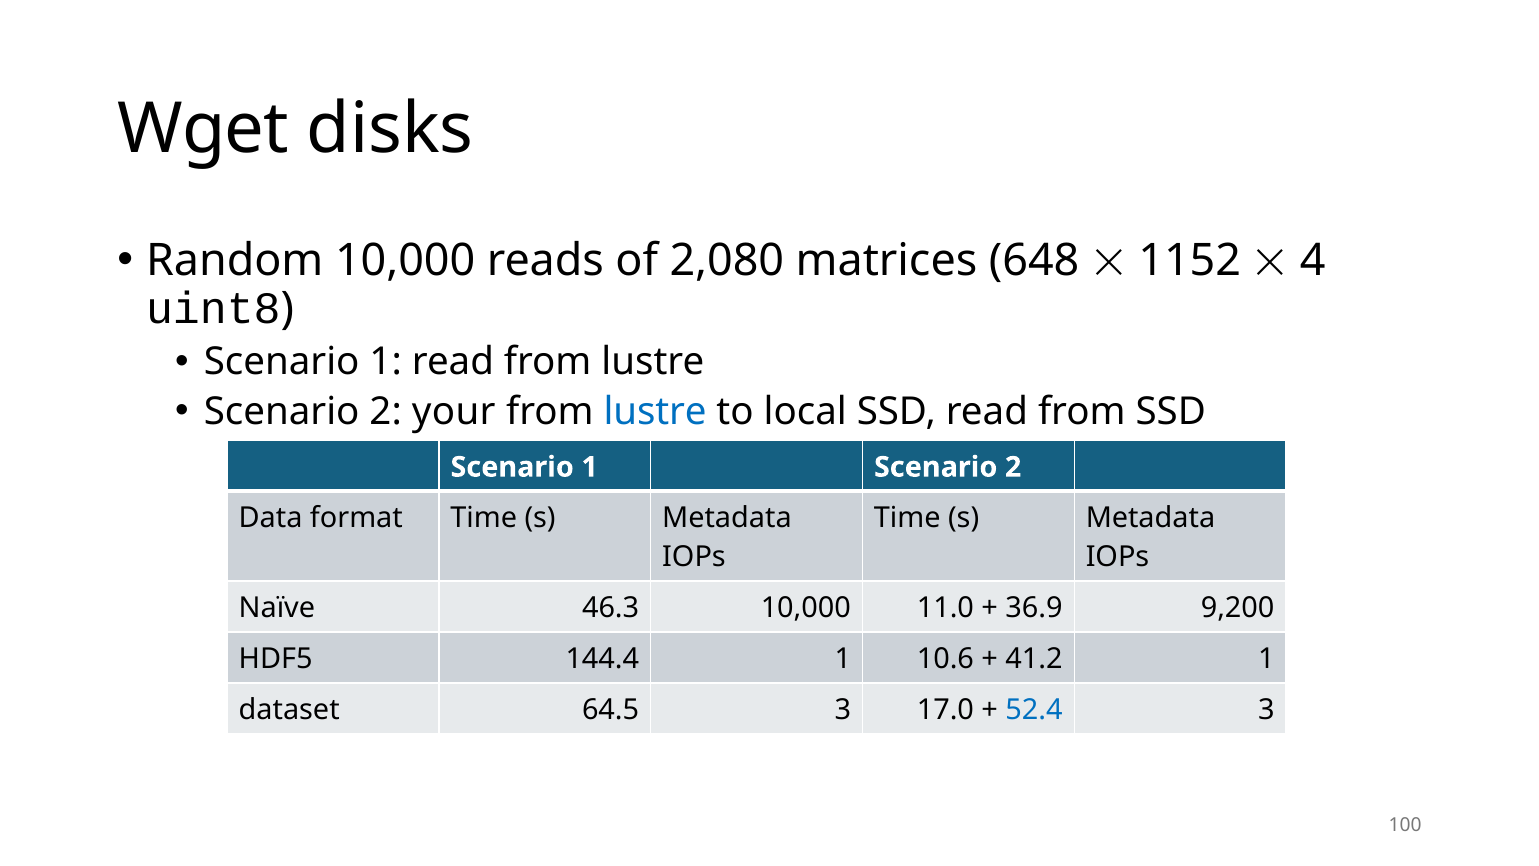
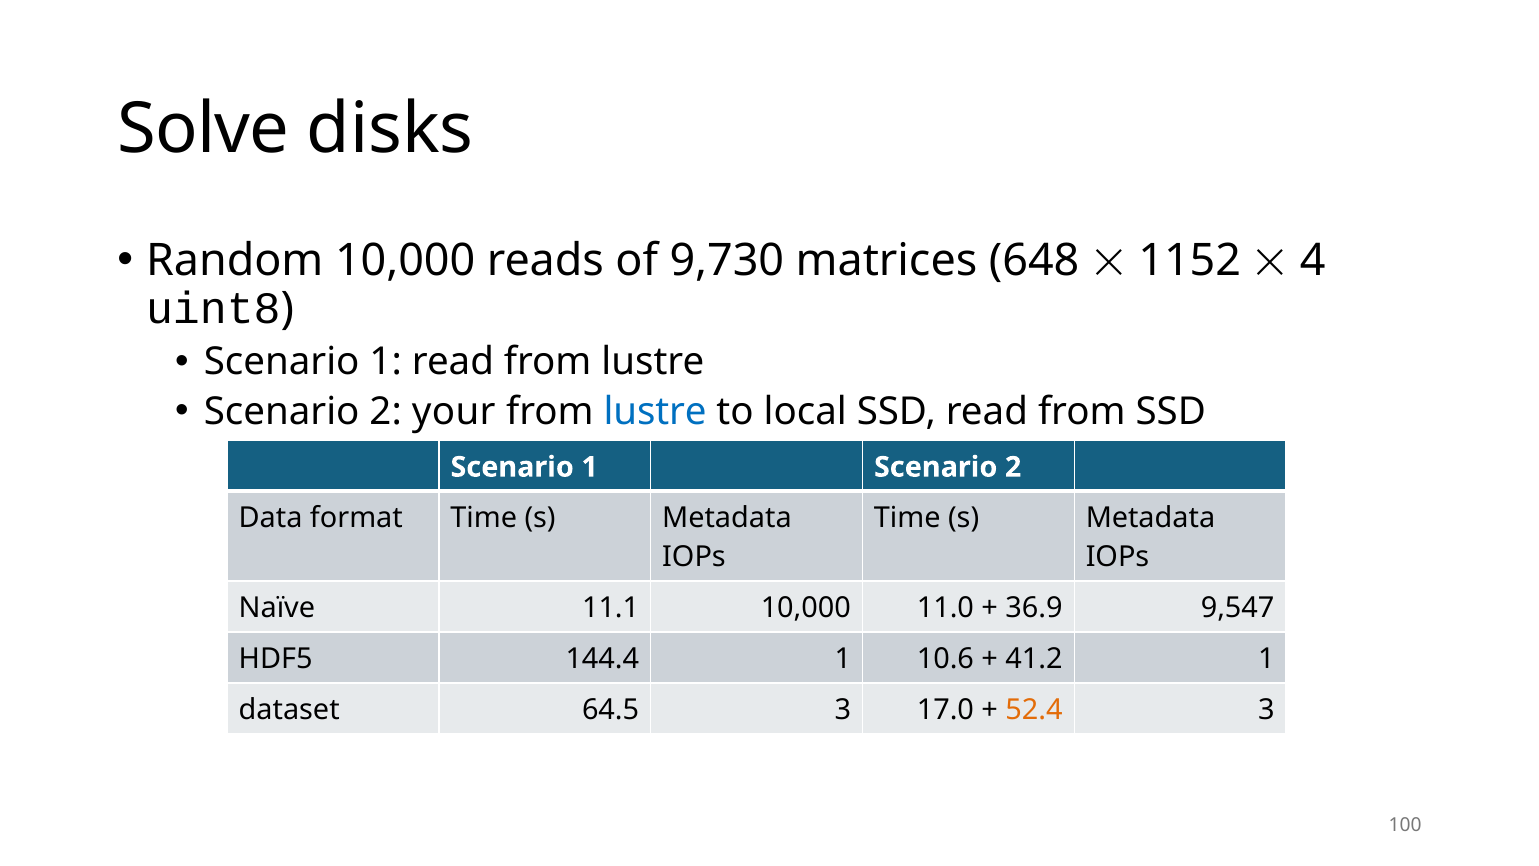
Wget: Wget -> Solve (203, 129)
2,080: 2,080 -> 9,730 (727, 260)
46.3: 46.3 -> 11.1 (611, 608)
9,200: 9,200 -> 9,547 (1238, 608)
52.4 colour: blue -> orange (1034, 710)
